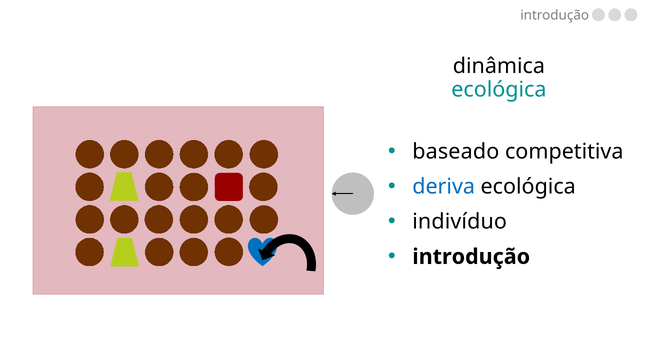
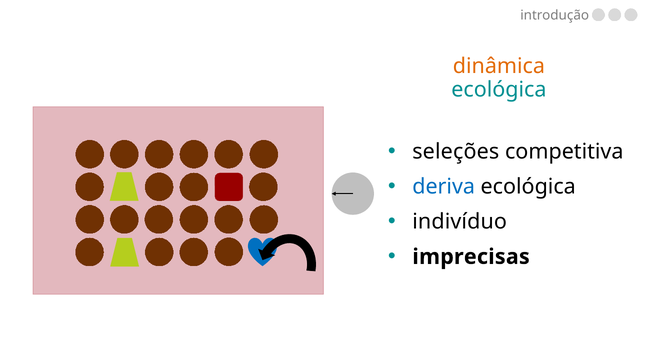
dinâmica colour: black -> orange (499, 66)
baseado: baseado -> seleções (456, 152)
introdução: introdução -> imprecisas (471, 257)
